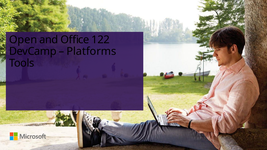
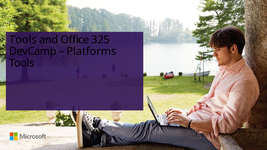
Open: Open -> Tools (23, 40)
122: 122 -> 325 (101, 40)
